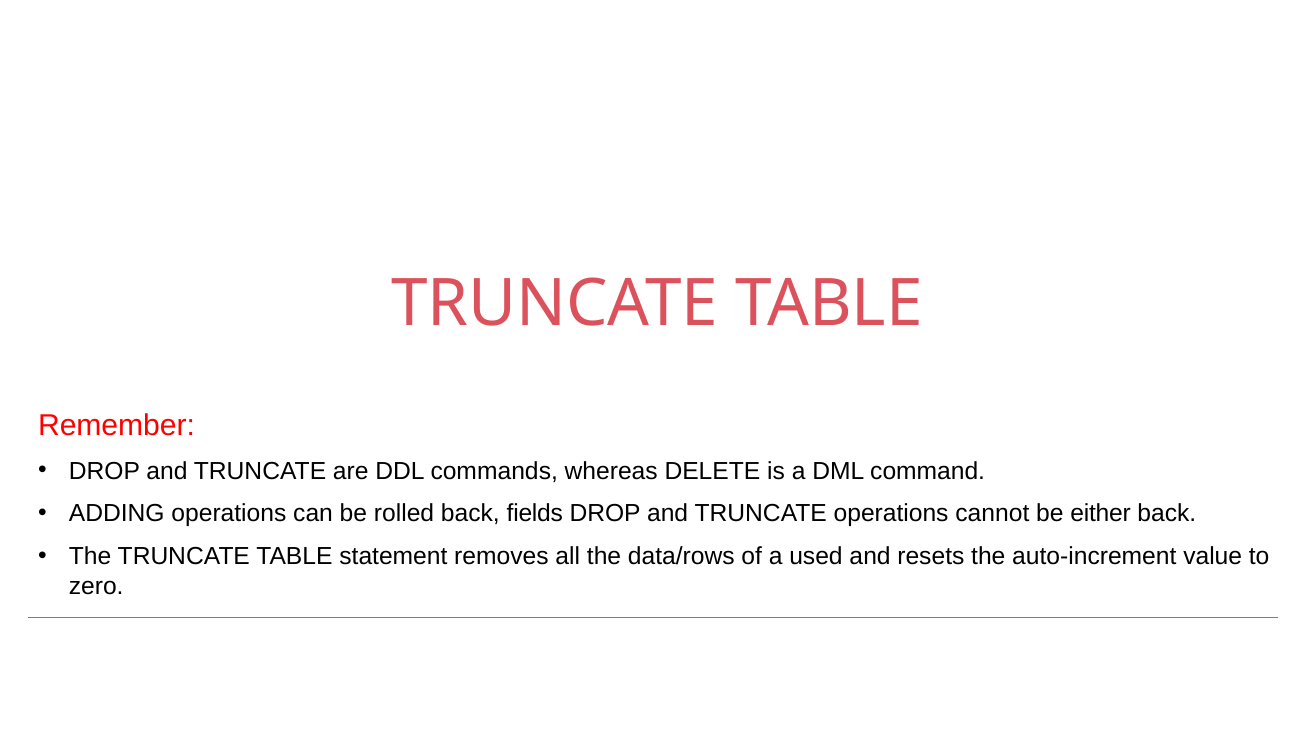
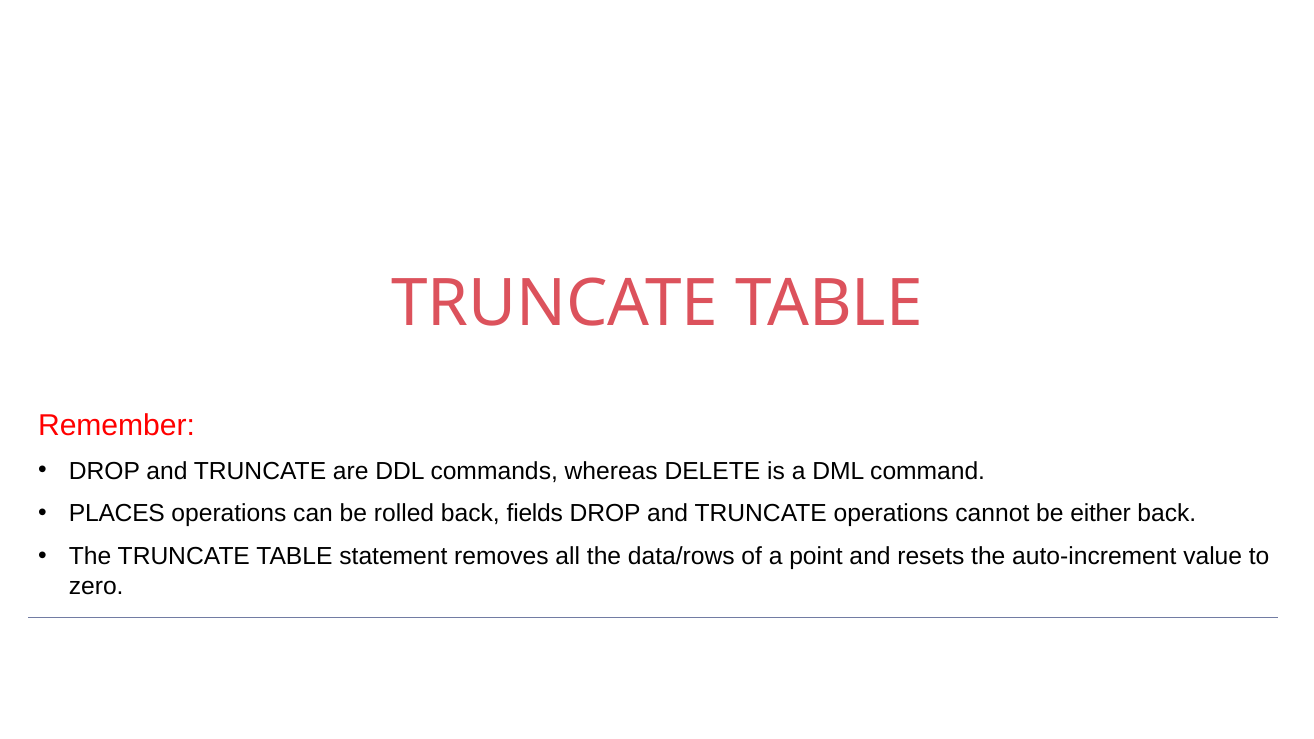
ADDING: ADDING -> PLACES (117, 514)
used: used -> point (816, 557)
